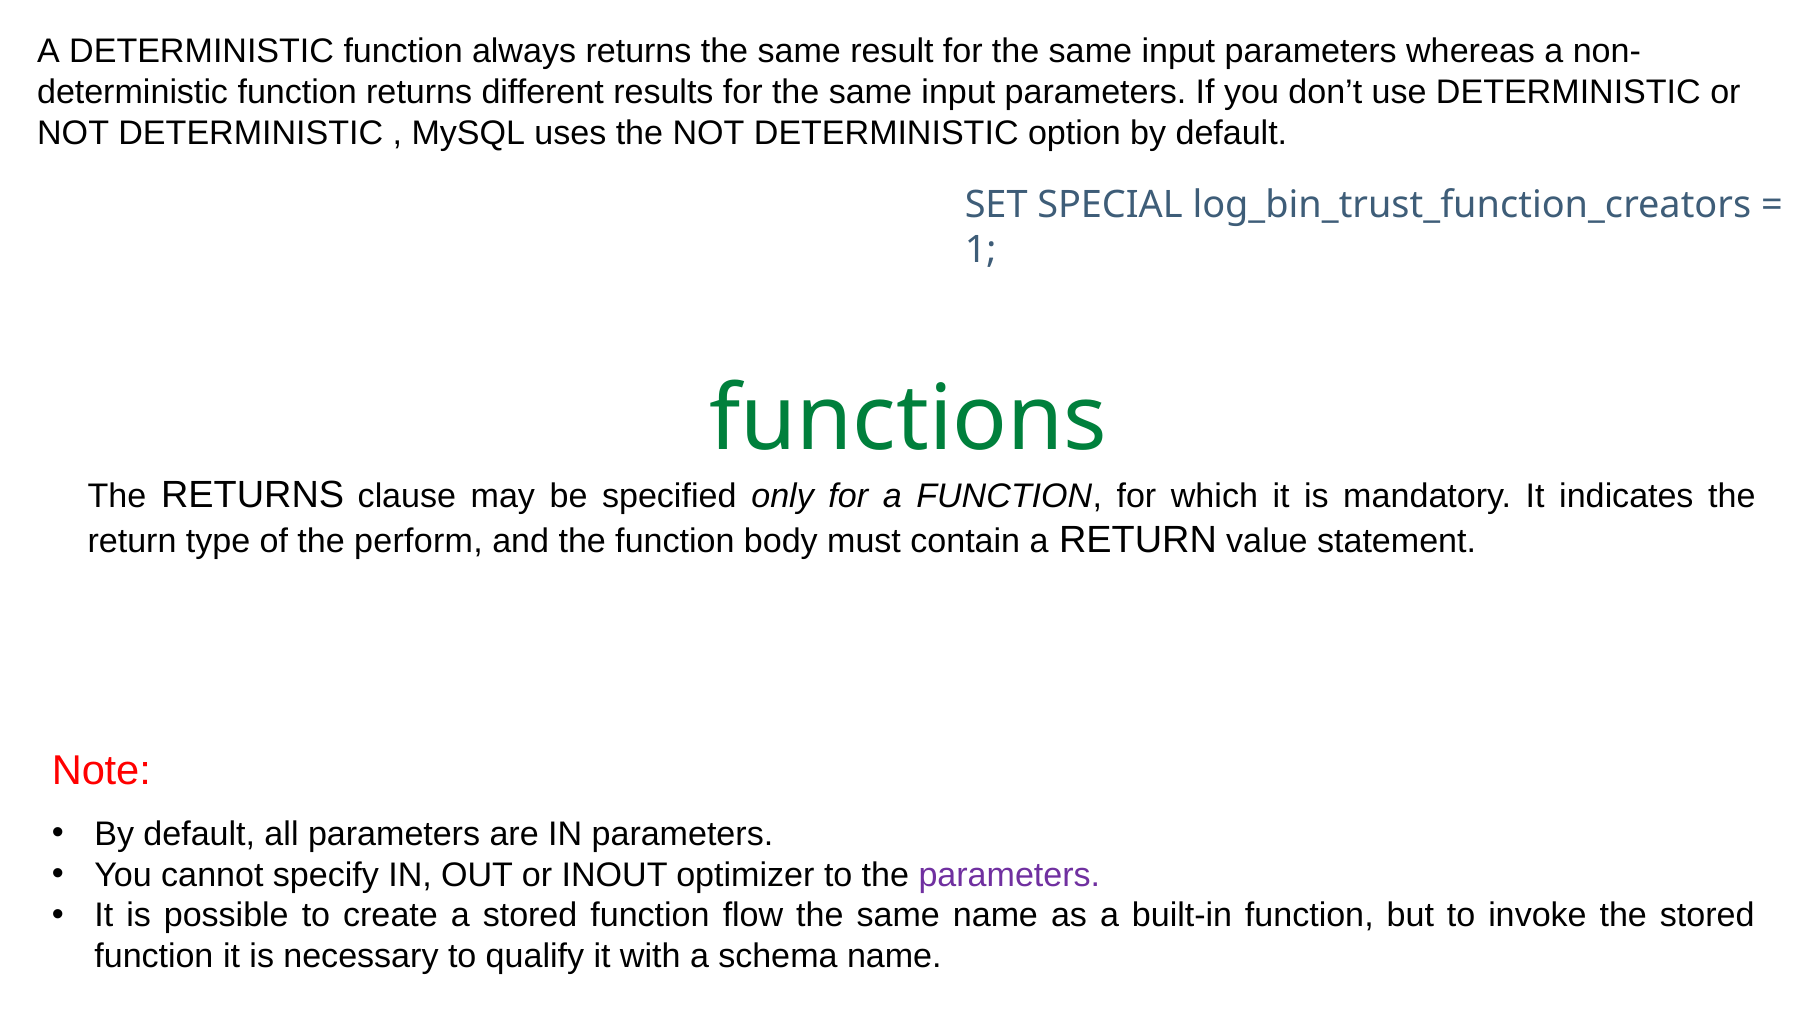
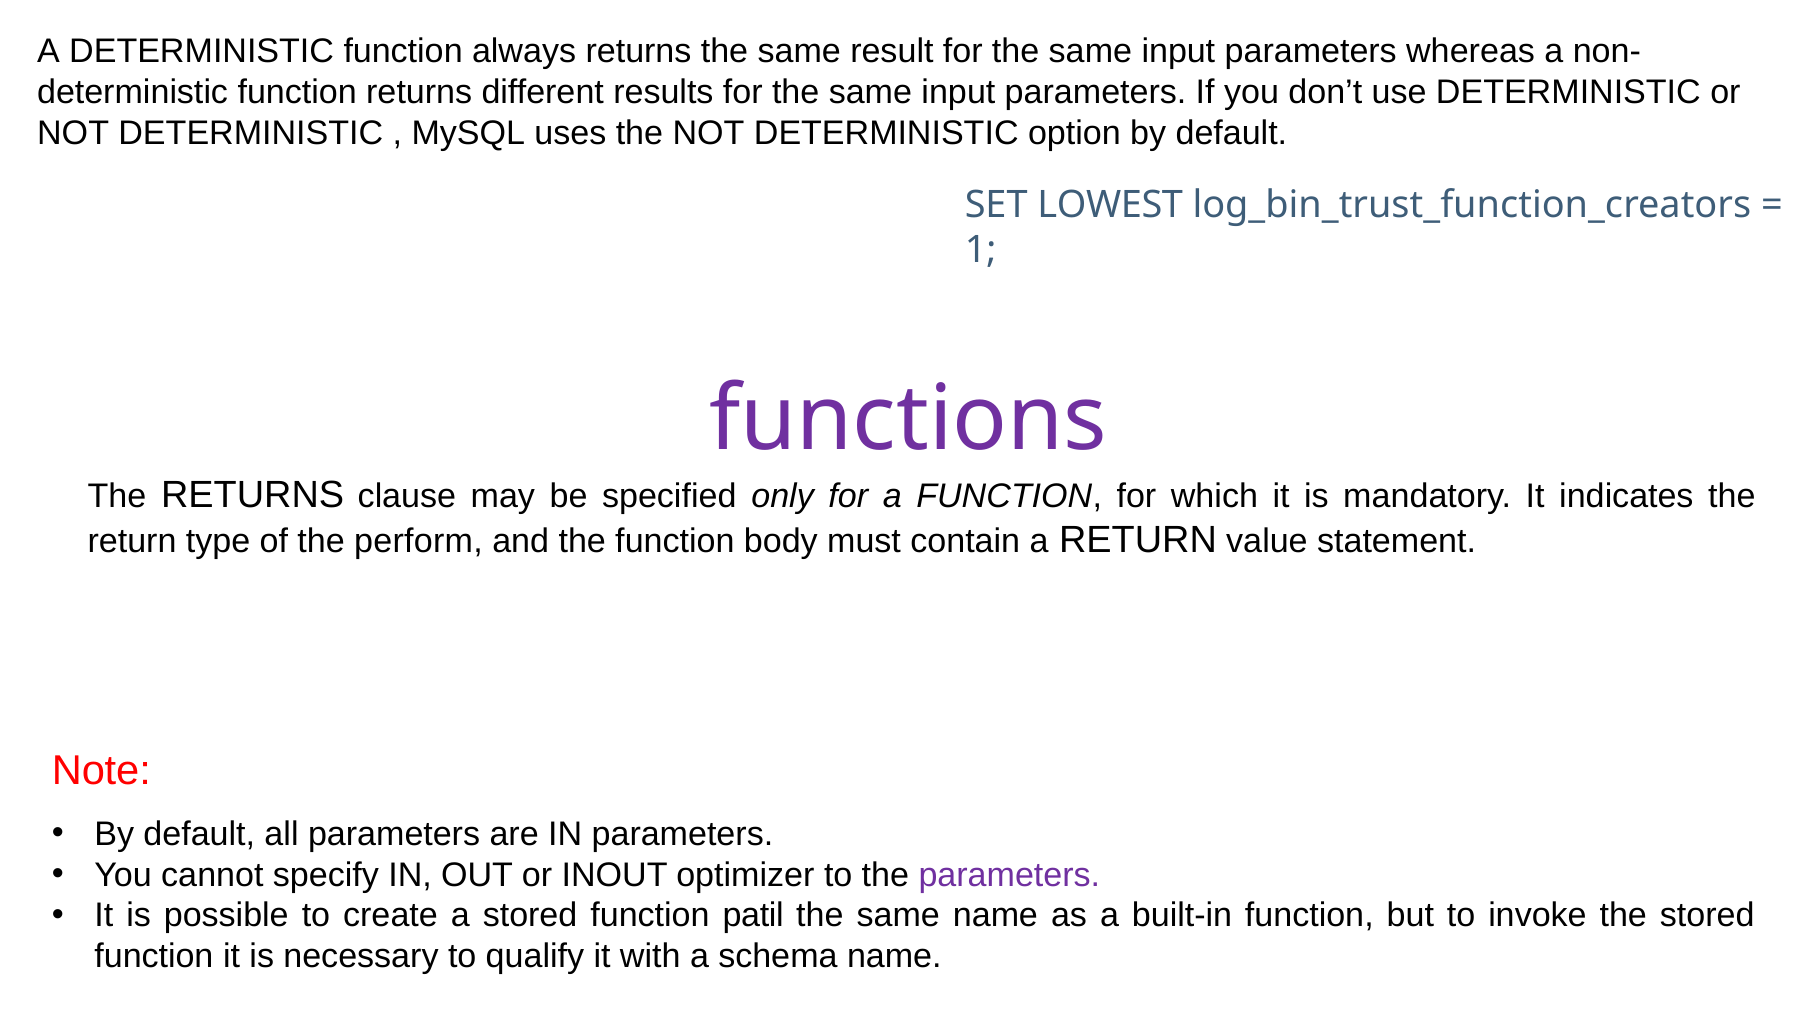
SPECIAL: SPECIAL -> LOWEST (1110, 205)
functions colour: green -> purple (908, 420)
flow: flow -> patil (753, 916)
